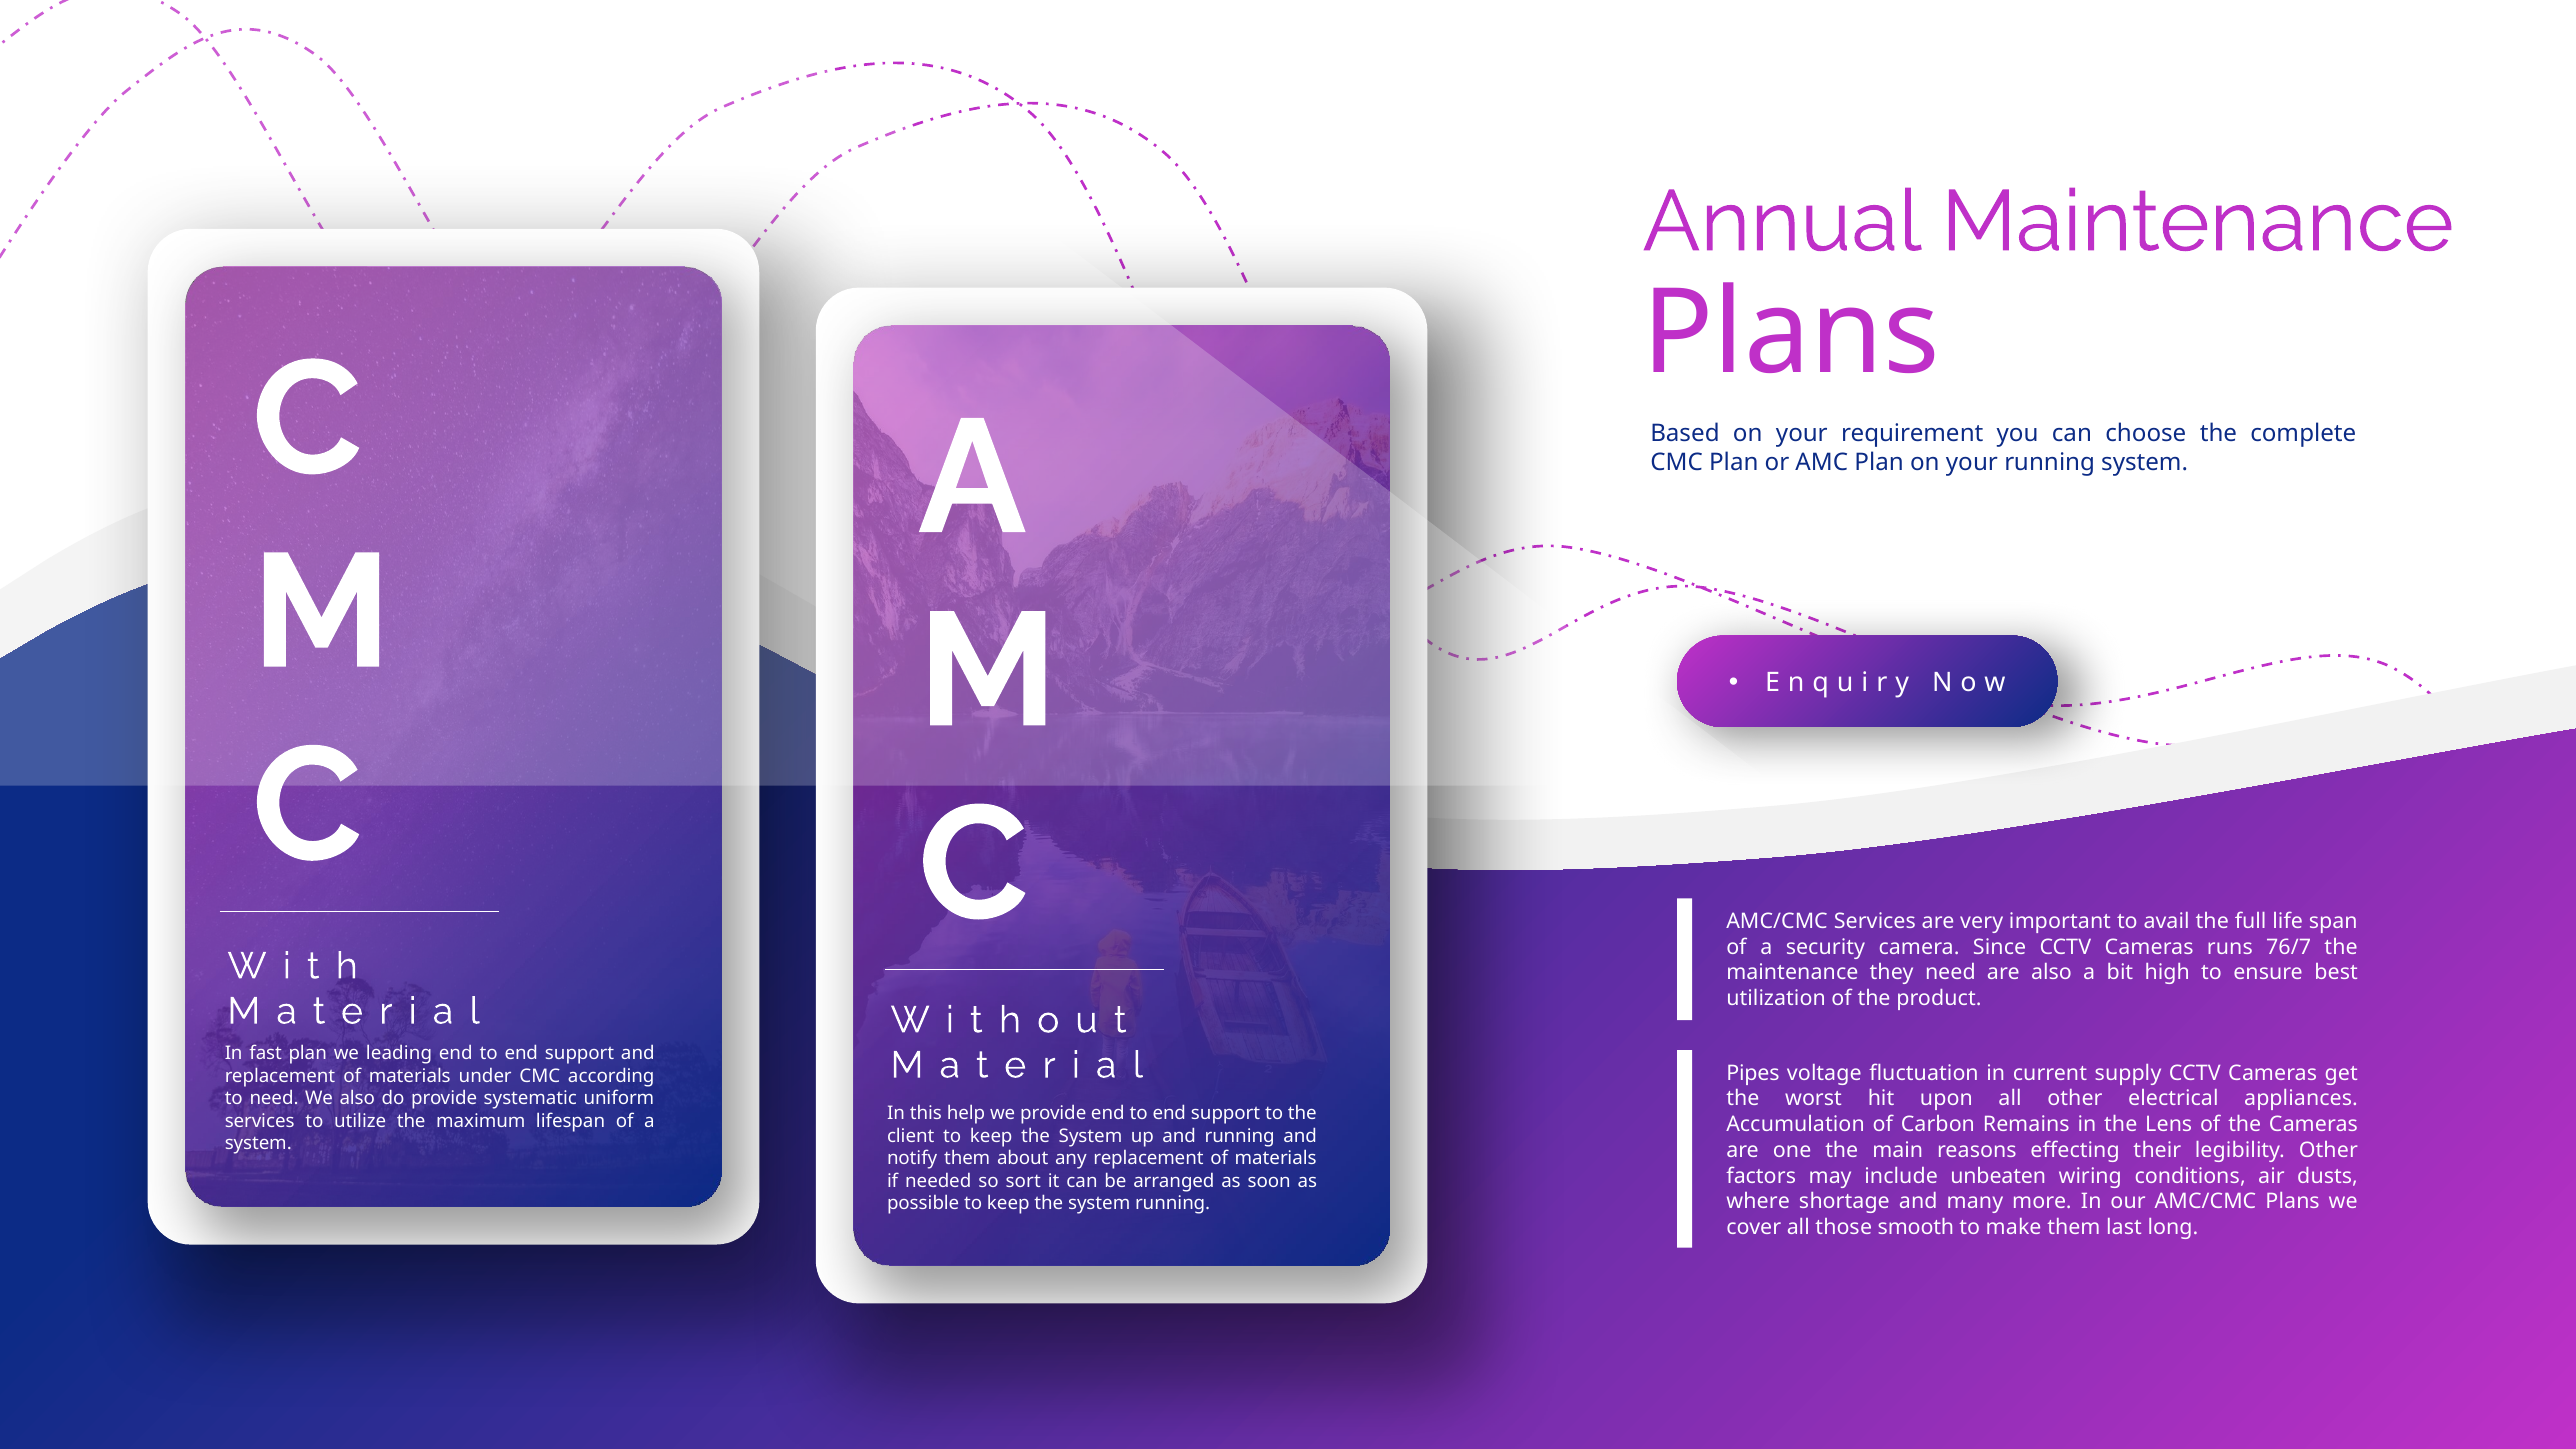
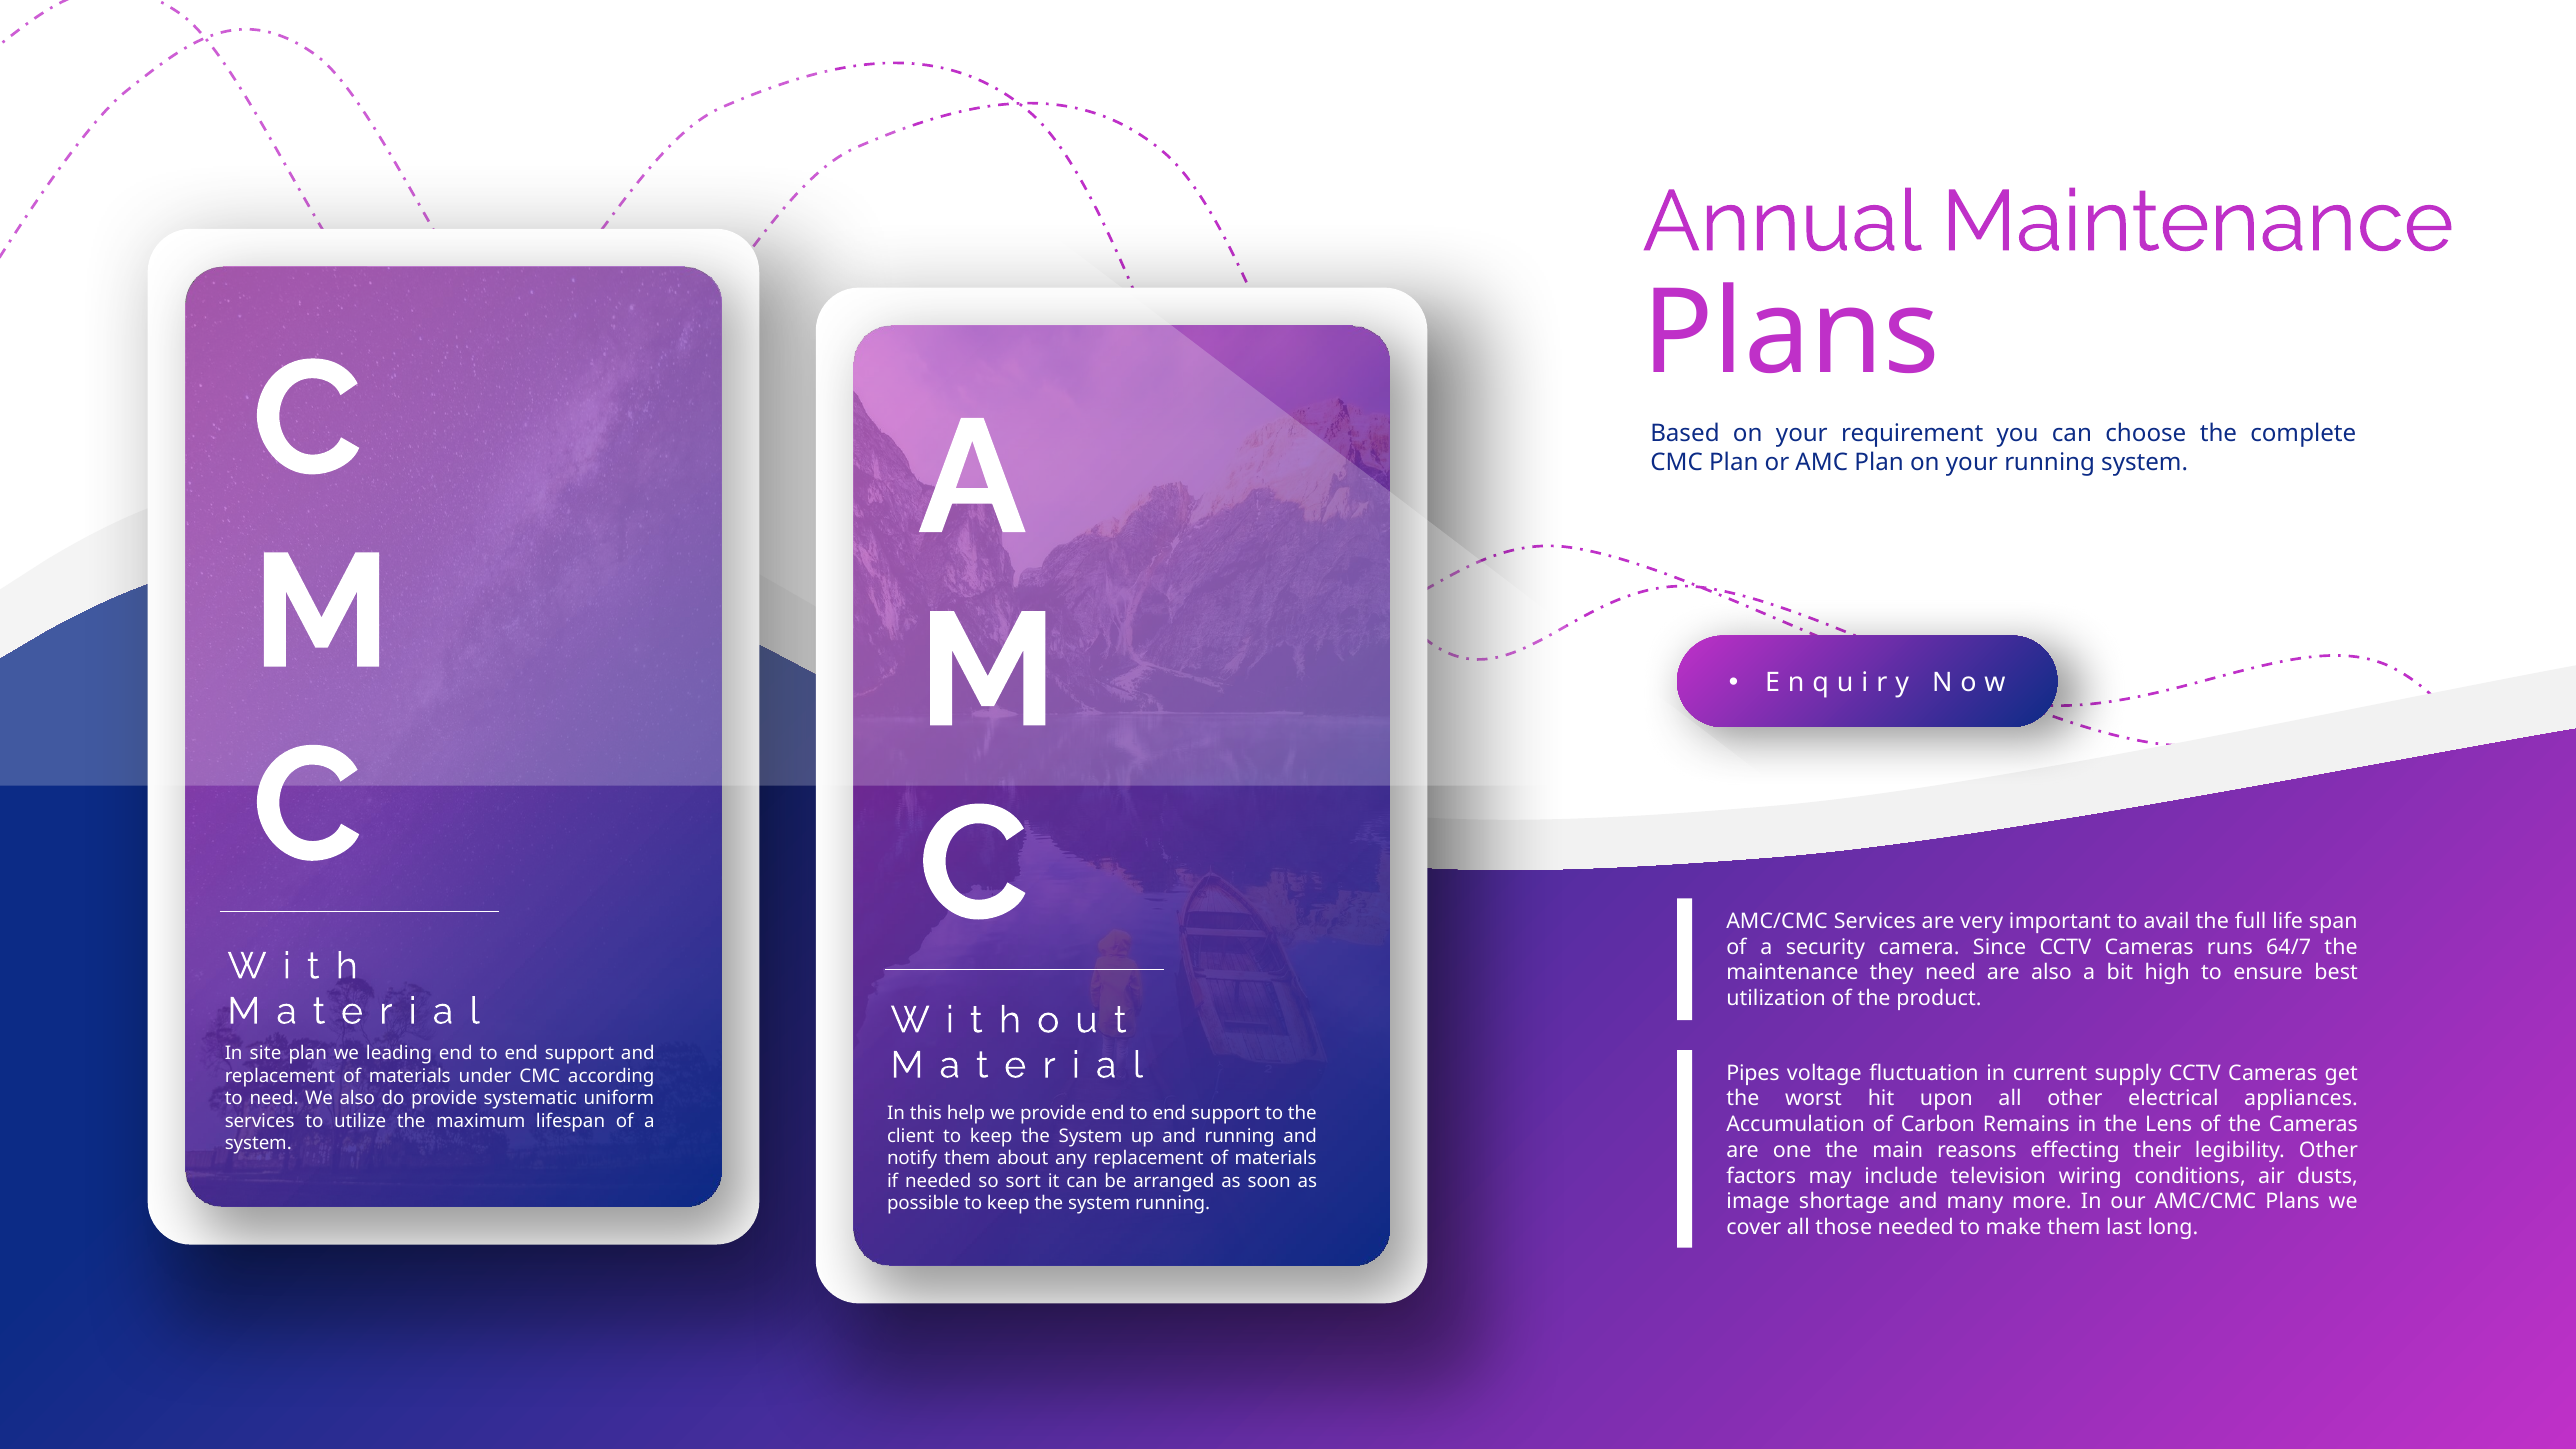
76/7: 76/7 -> 64/7 (2289, 947)
fast: fast -> site (265, 1054)
unbeaten: unbeaten -> television (1998, 1176)
where: where -> image (1758, 1202)
those smooth: smooth -> needed (1916, 1227)
